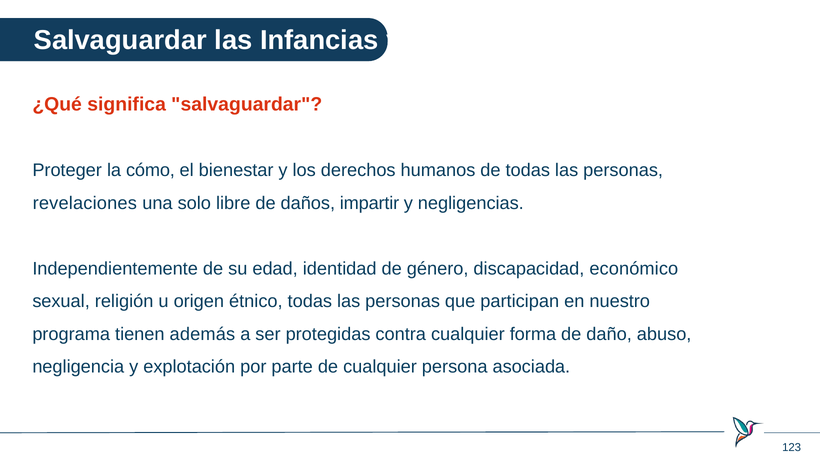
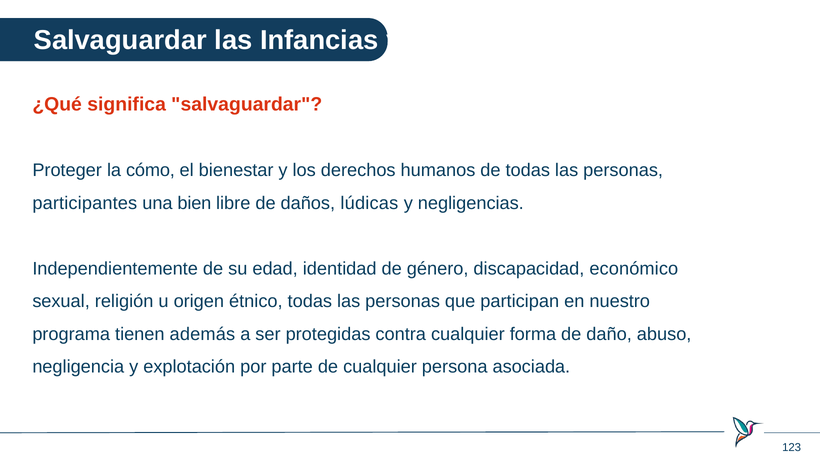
revelaciones: revelaciones -> participantes (85, 203)
solo: solo -> bien (194, 203)
impartir: impartir -> lúdicas (369, 203)
